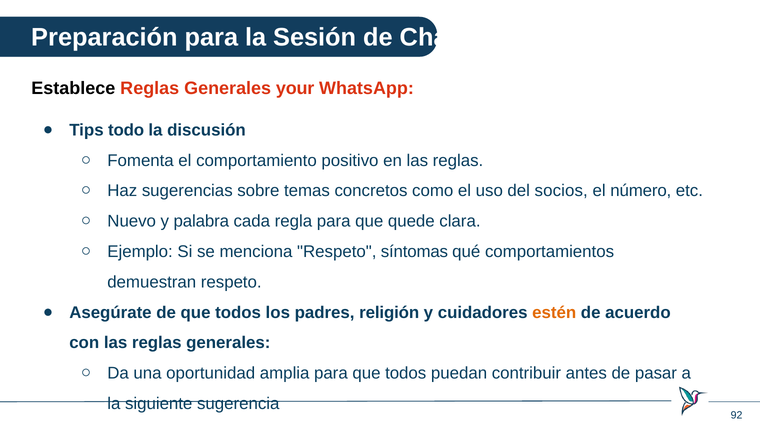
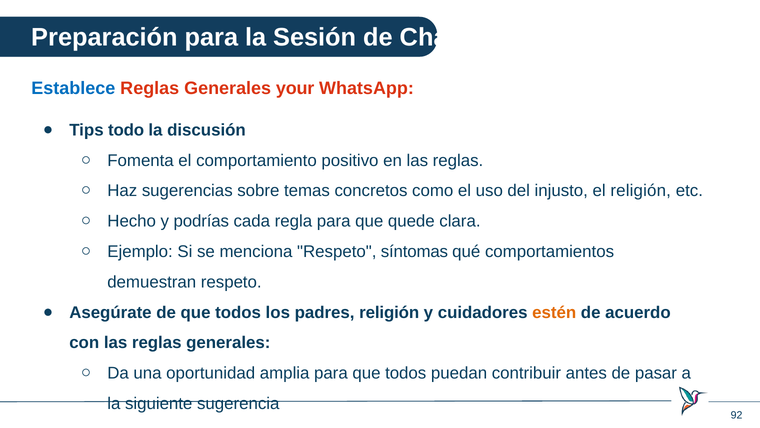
Establece colour: black -> blue (73, 88)
socios: socios -> injusto (561, 191)
el número: número -> religión (641, 191)
Nuevo: Nuevo -> Hecho (132, 221)
palabra: palabra -> podrías (201, 221)
